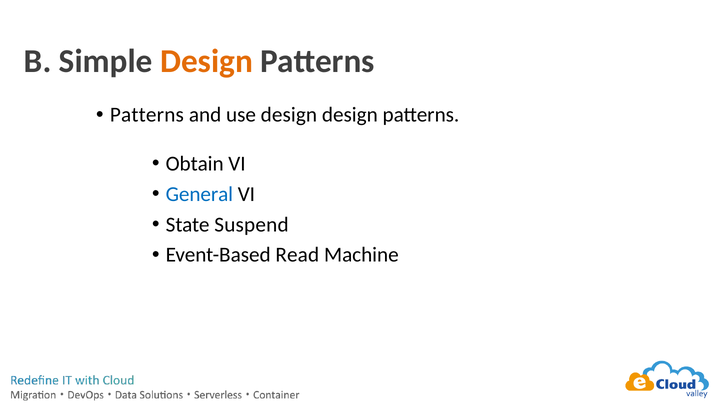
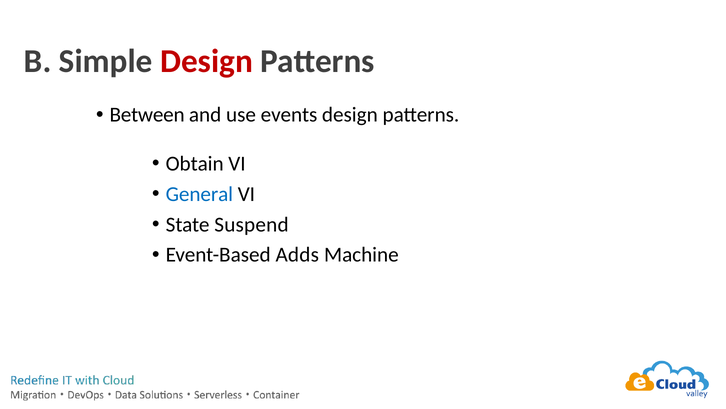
Design colour: orange -> red (206, 61)
Patterns: Patterns -> Between (147, 115)
use design: design -> events (289, 115)
Read: Read -> Adds (297, 255)
